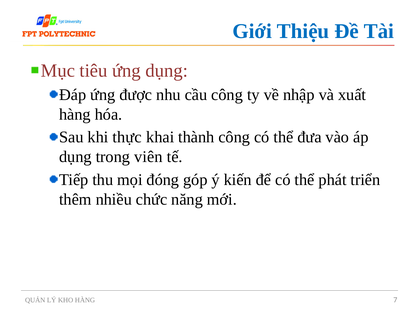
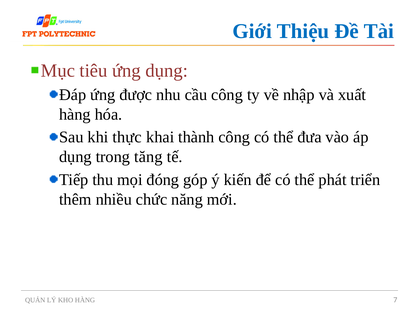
viên: viên -> tăng (148, 156)
